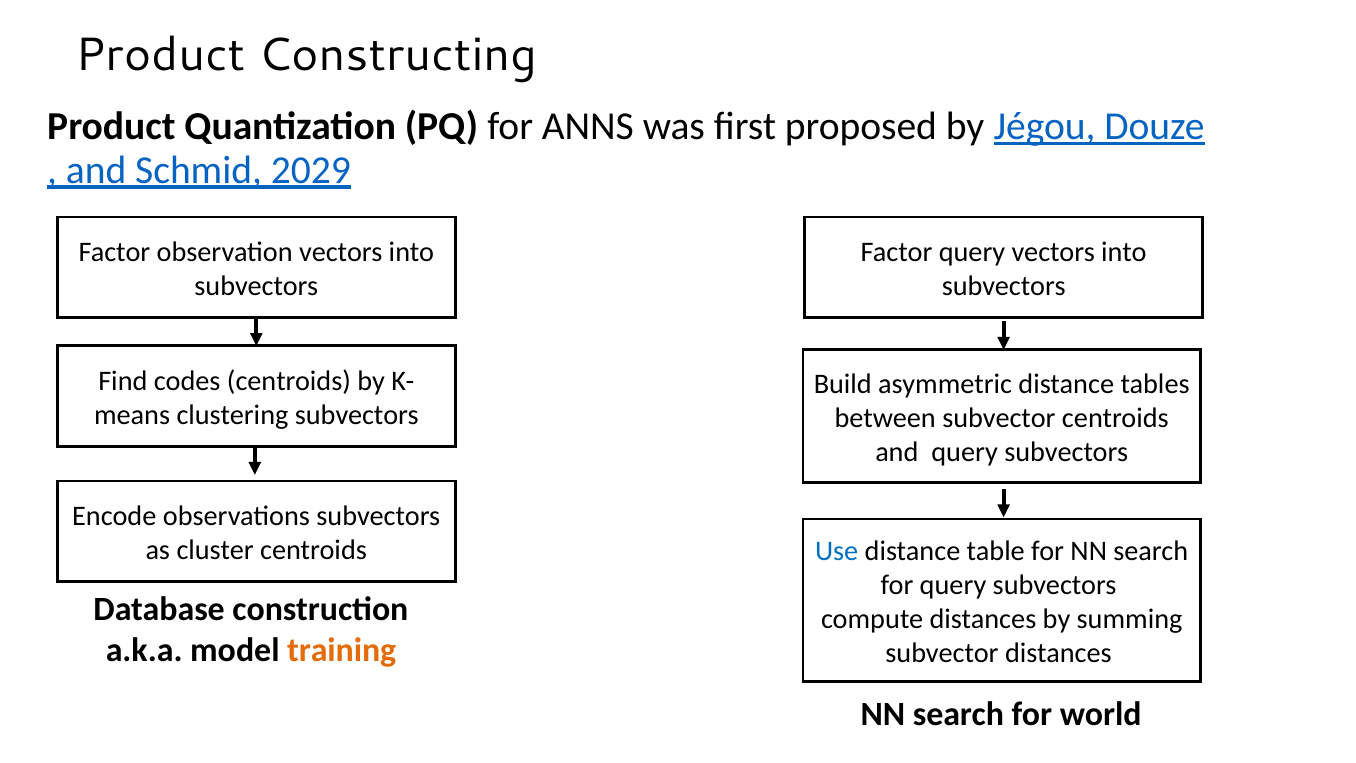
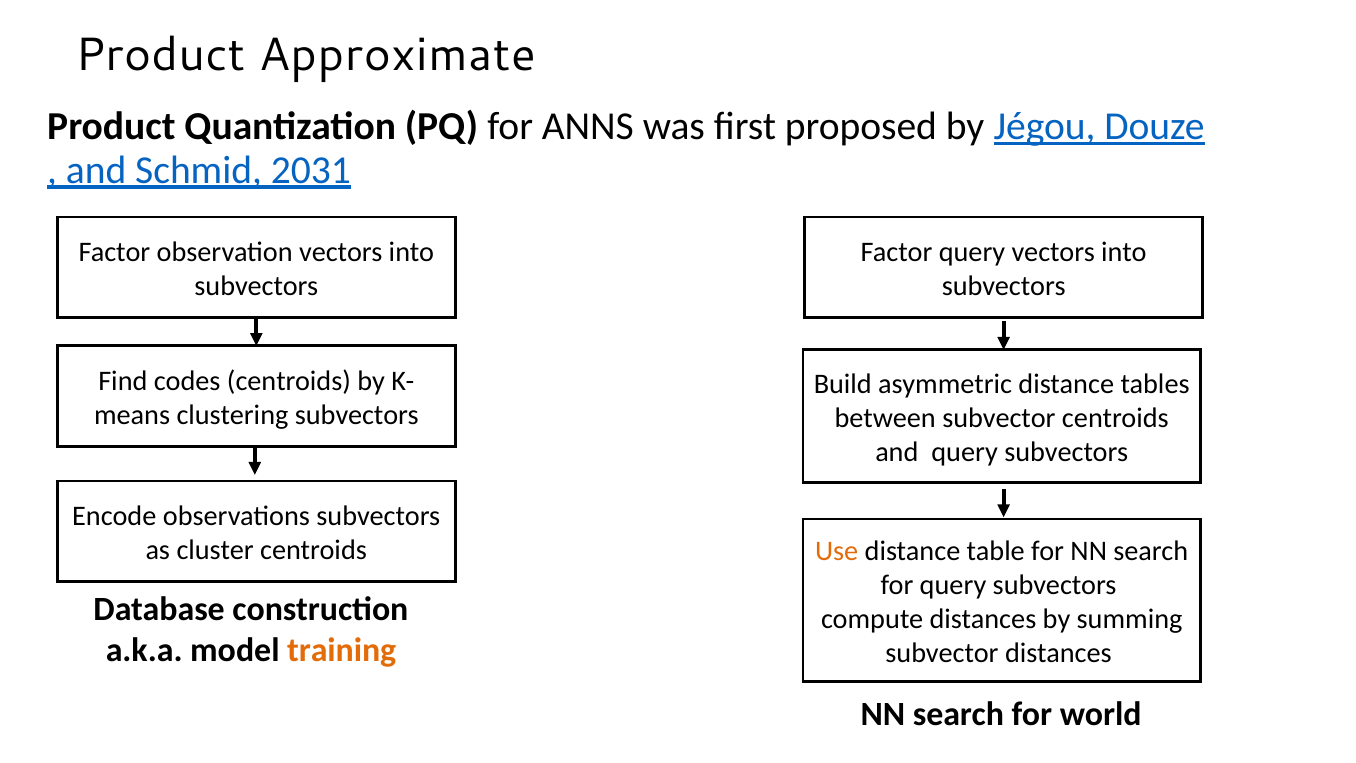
Constructing: Constructing -> Approximate (397, 55)
2029: 2029 -> 2031 (311, 170)
Use colour: blue -> orange (837, 551)
